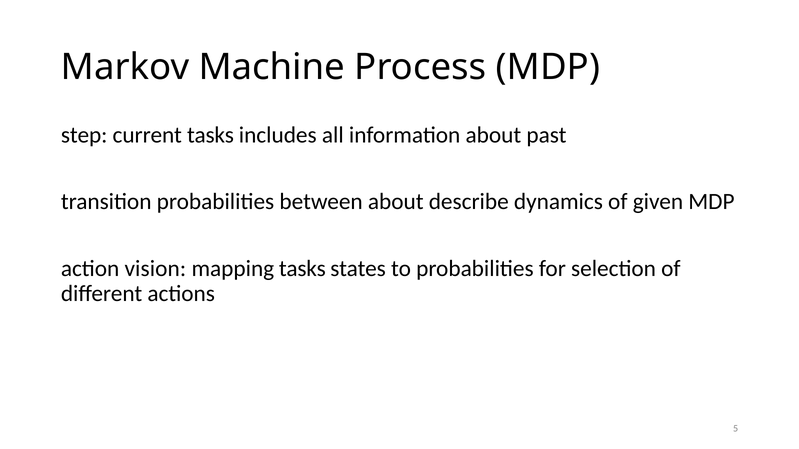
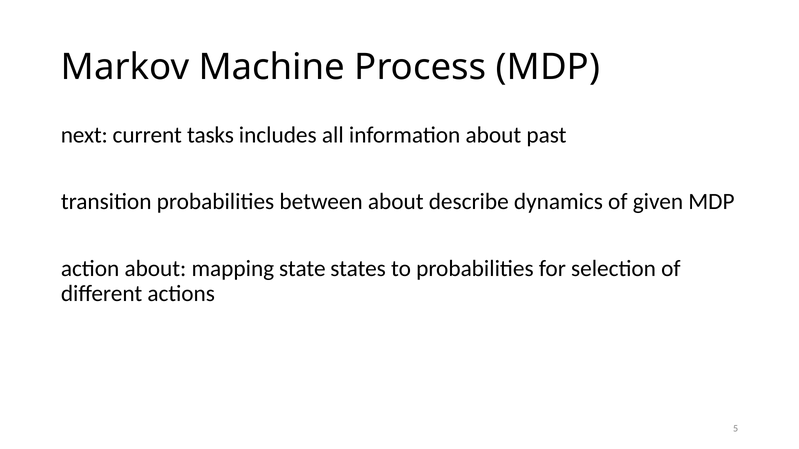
step: step -> next (84, 135)
action vision: vision -> about (155, 269)
mapping tasks: tasks -> state (302, 269)
